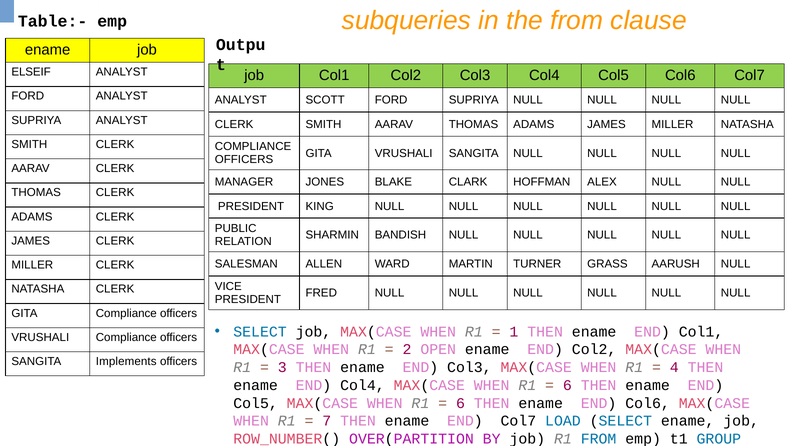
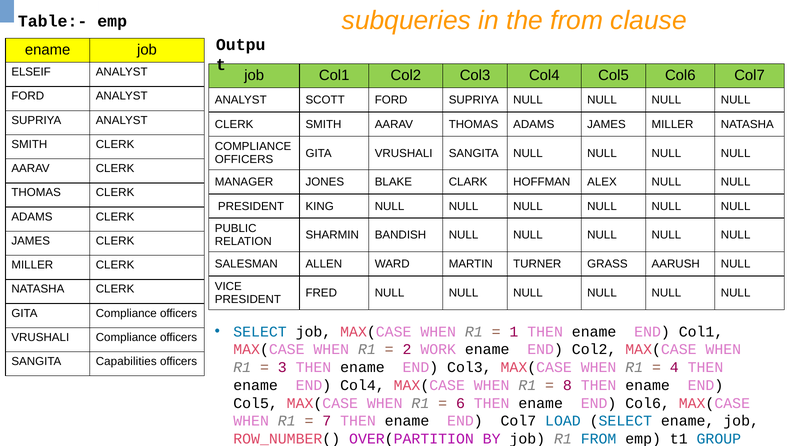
OPEN: OPEN -> WORK (438, 349)
Implements: Implements -> Capabilities (126, 361)
6: 6 -> 8 (567, 385)
